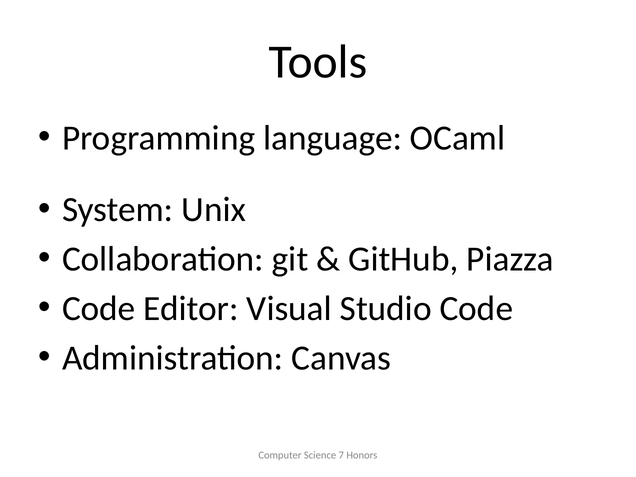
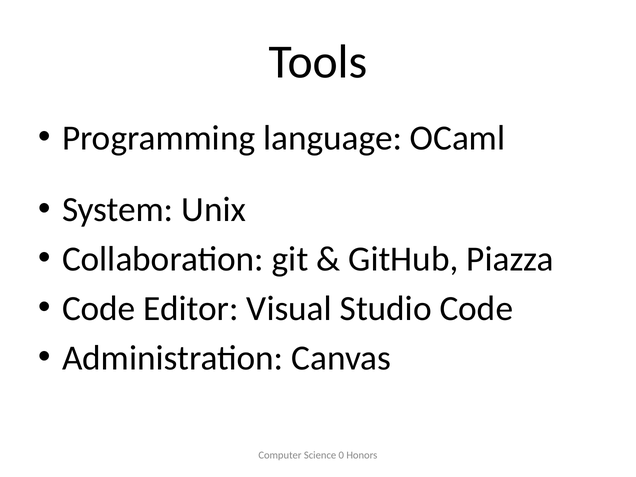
7: 7 -> 0 (341, 455)
